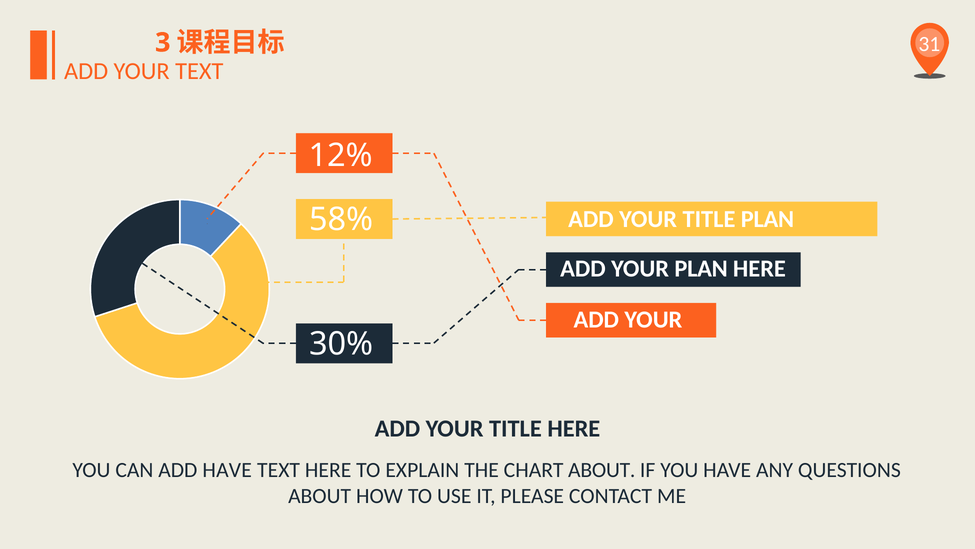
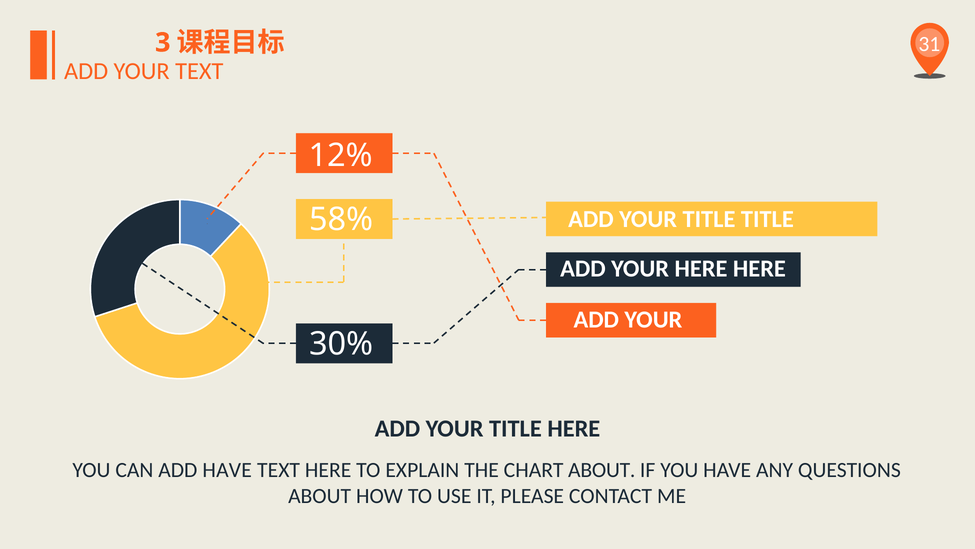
TITLE PLAN: PLAN -> TITLE (767, 219)
YOUR PLAN: PLAN -> HERE (701, 269)
